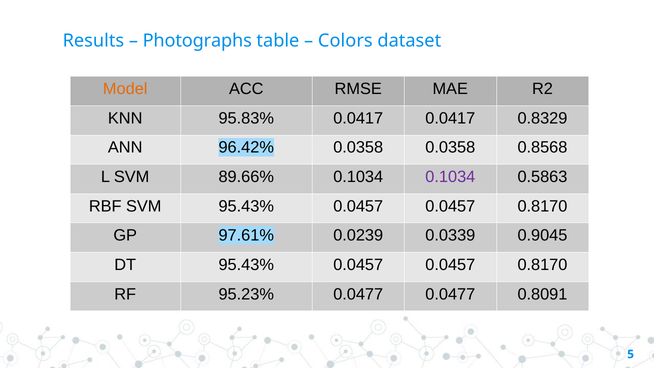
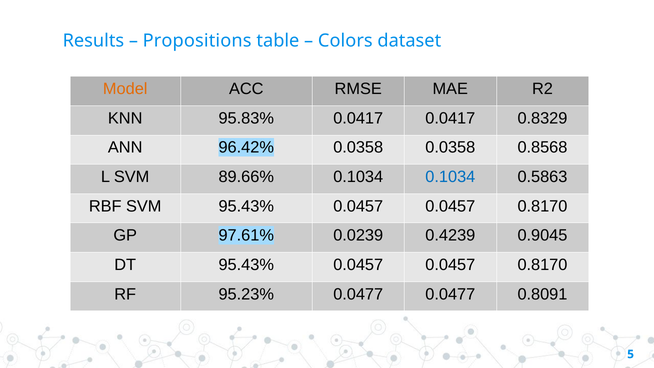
Photographs: Photographs -> Propositions (197, 41)
0.1034 colour: purple -> blue (450, 177)
0.0339: 0.0339 -> 0.4239 (450, 235)
